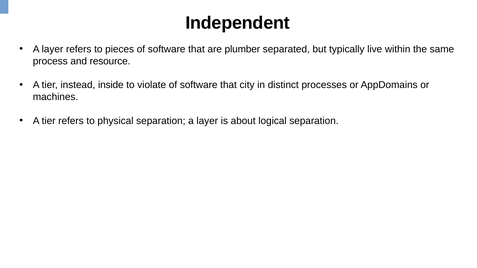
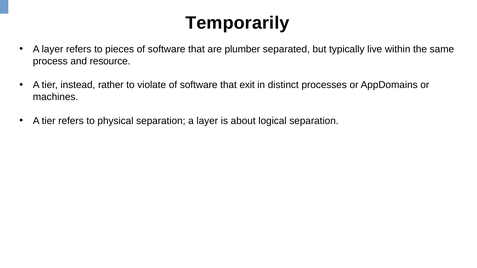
Independent: Independent -> Temporarily (237, 23)
inside: inside -> rather (111, 85)
city: city -> exit (247, 85)
